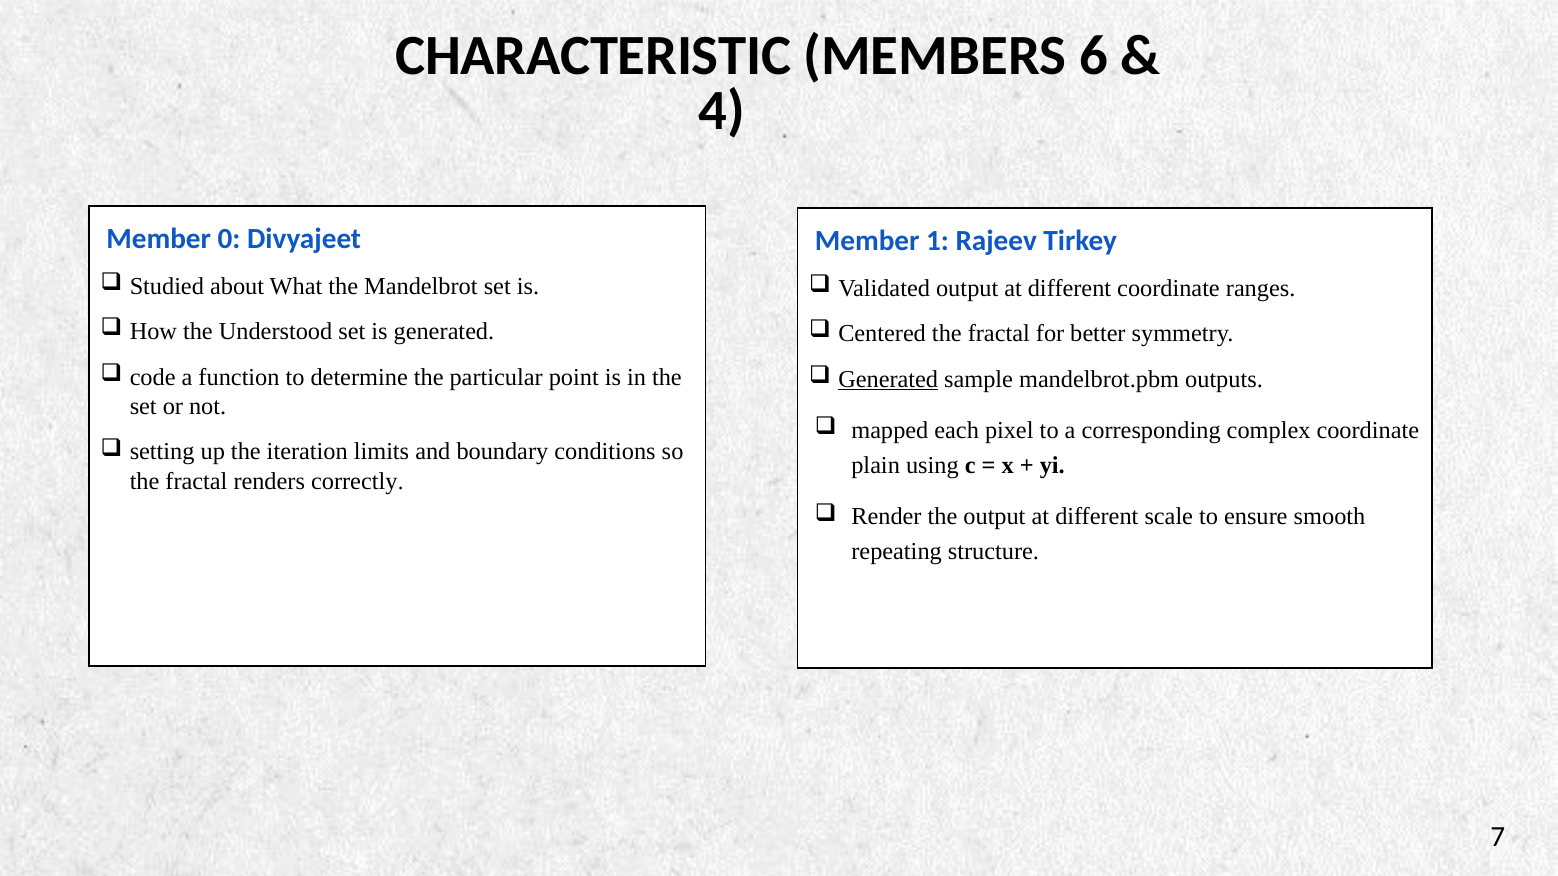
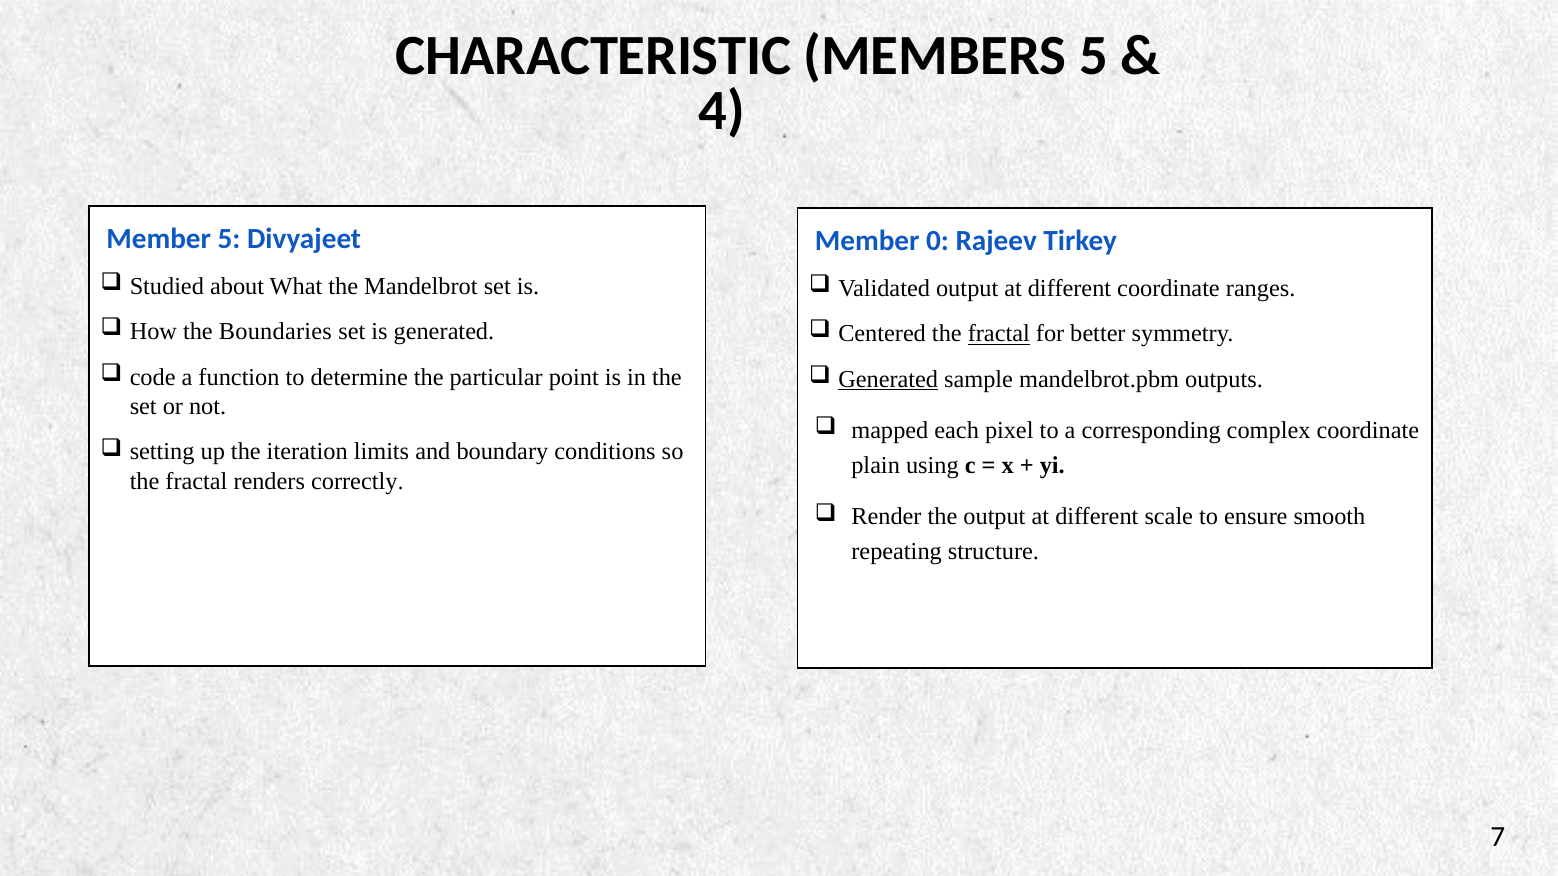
MEMBERS 6: 6 -> 5 (1094, 55)
Member 0: 0 -> 5 (229, 239)
1: 1 -> 0 (937, 241)
Understood: Understood -> Boundaries (275, 332)
fractal underline: none -> present (999, 334)
